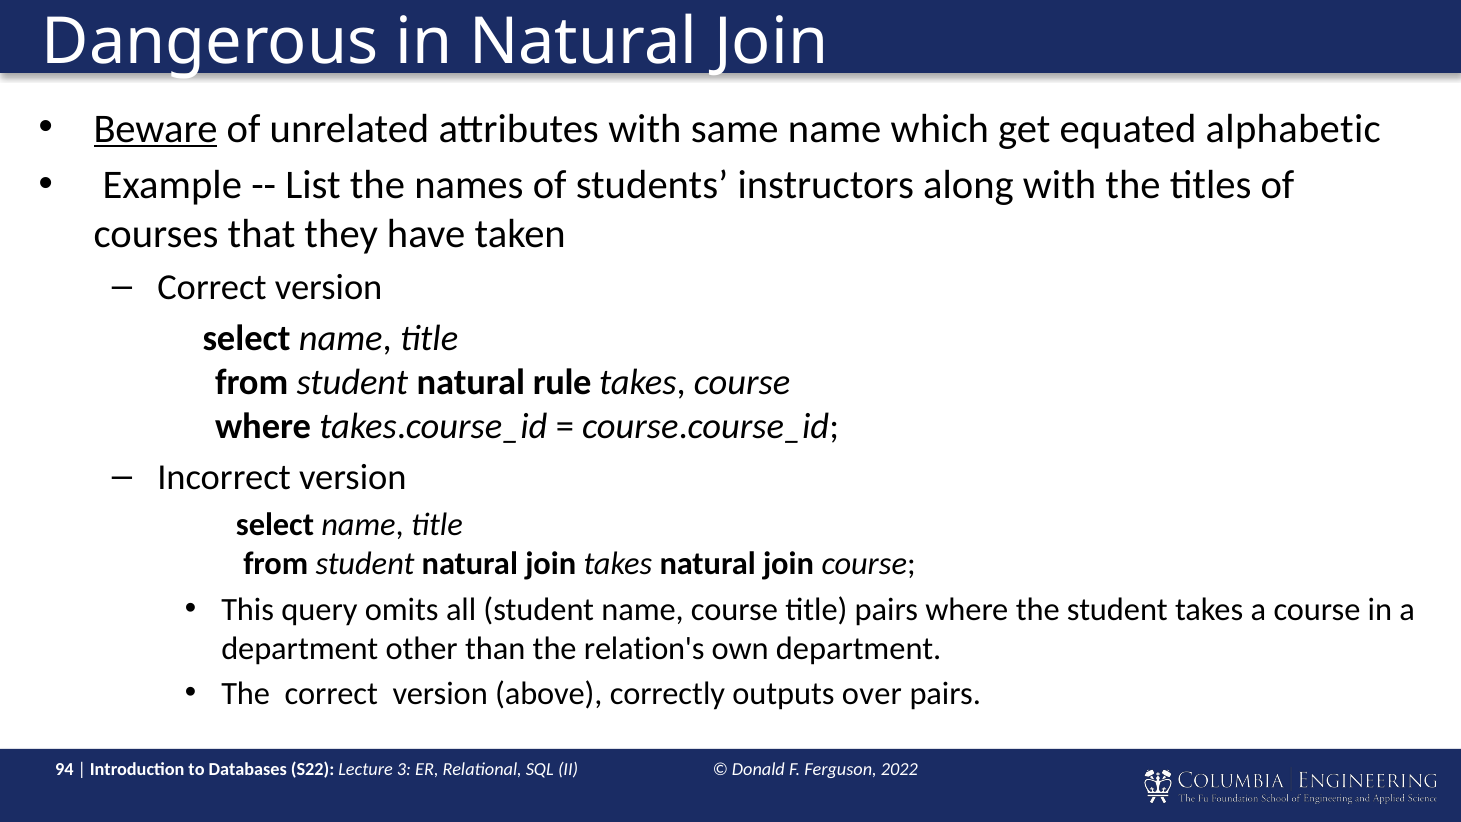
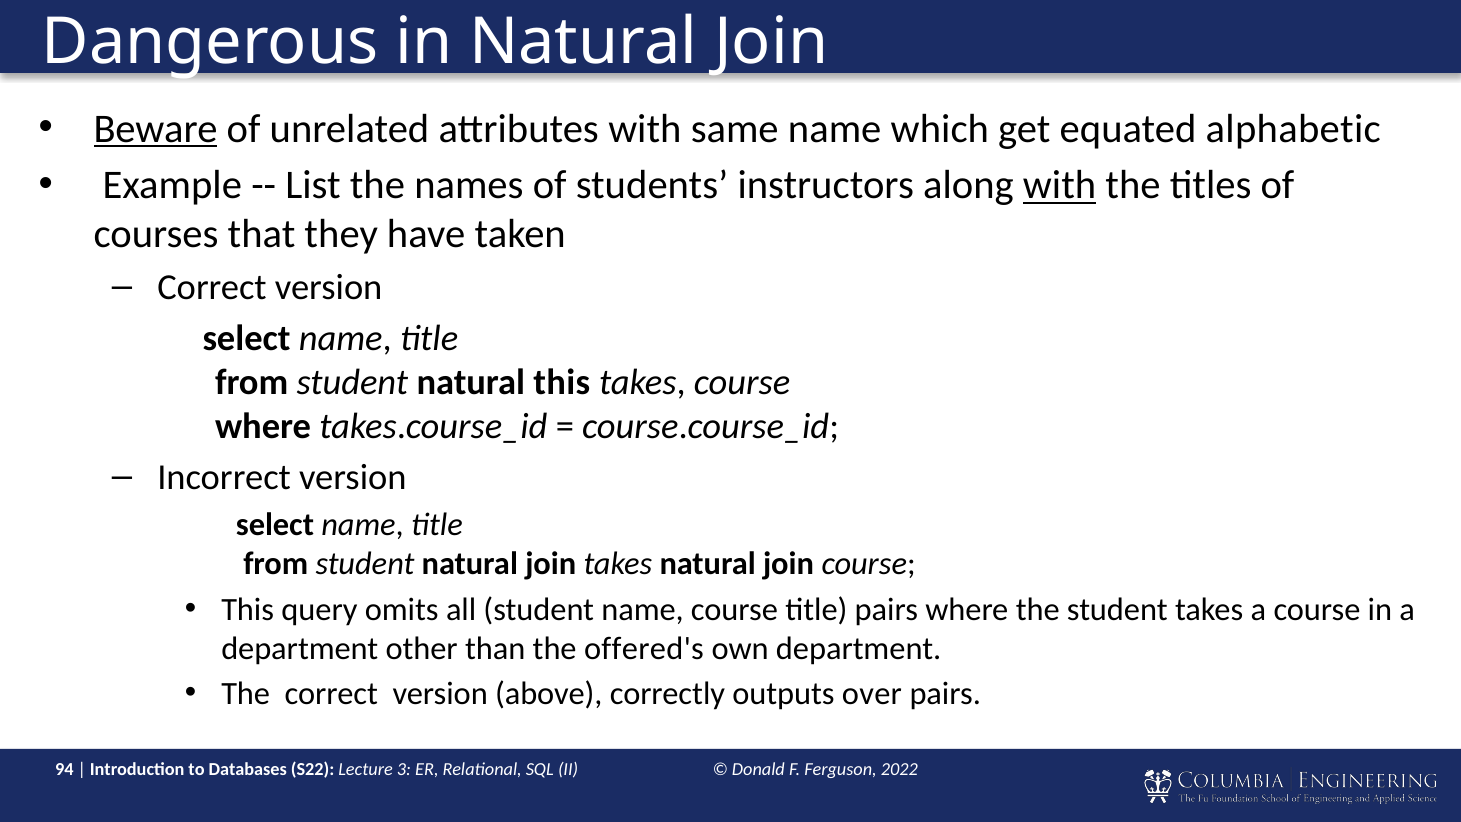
with underline: none -> present (1060, 186)
natural rule: rule -> this (562, 383)
relation's: relation's -> offered's (644, 648)
